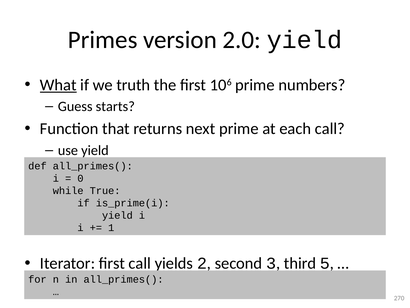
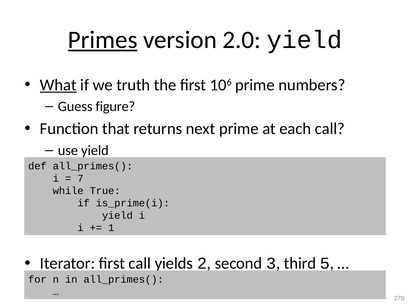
Primes underline: none -> present (103, 40)
starts: starts -> figure (115, 106)
0: 0 -> 7 (80, 178)
